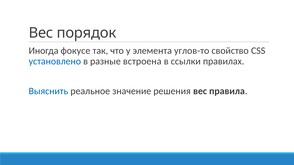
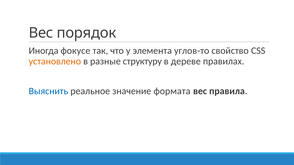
установлено colour: blue -> orange (55, 61)
встроена: встроена -> структуру (142, 61)
ссылки: ссылки -> дереве (186, 61)
решения: решения -> формата (172, 91)
